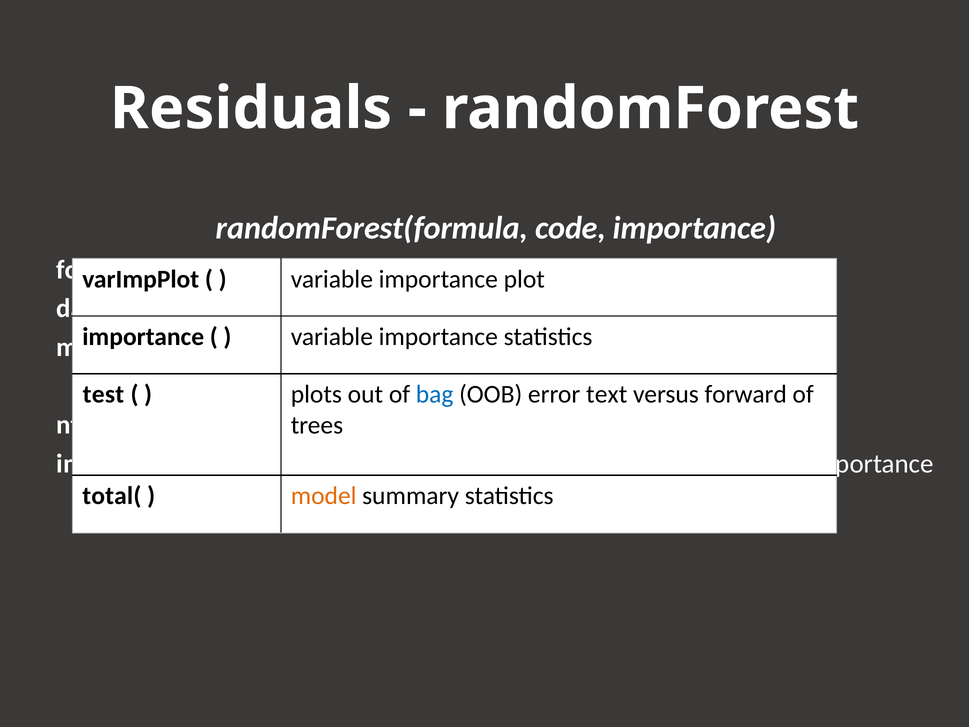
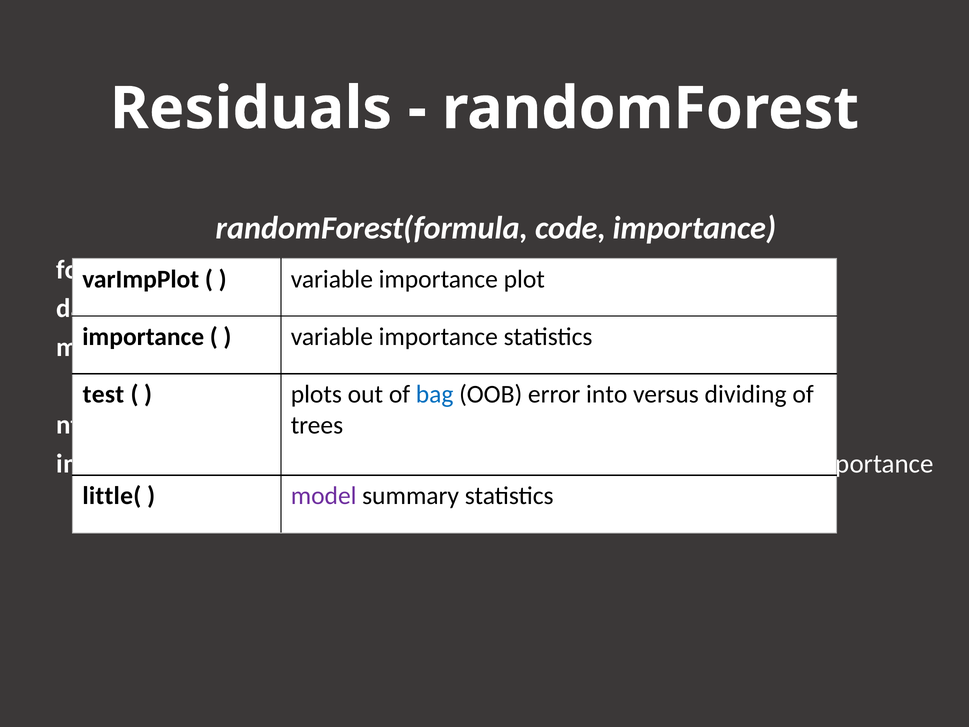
text: text -> into (607, 394)
forward: forward -> dividing (746, 394)
total(: total( -> little( (112, 496)
model colour: orange -> purple (324, 496)
